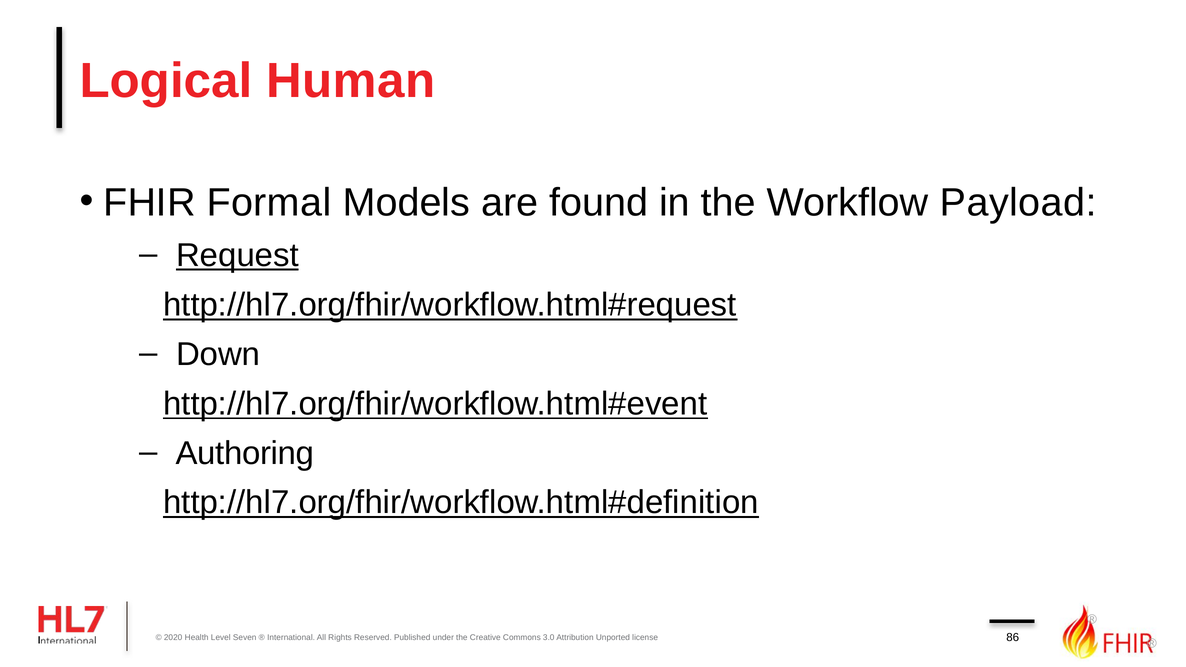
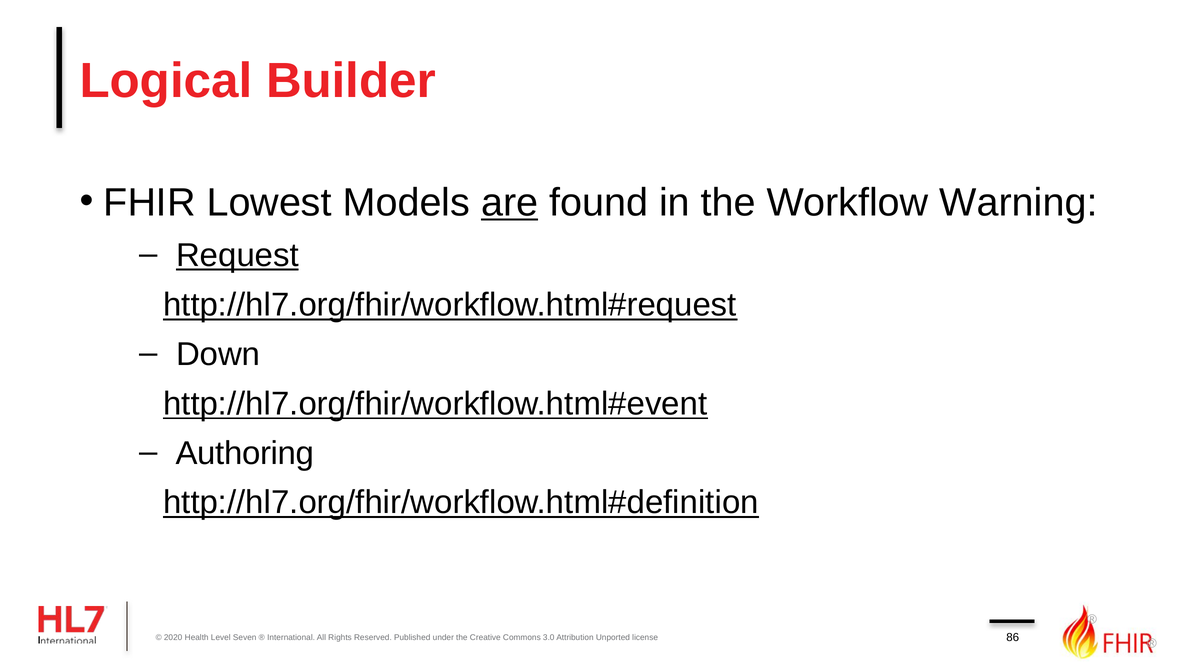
Human: Human -> Builder (351, 81)
Formal: Formal -> Lowest (269, 203)
are underline: none -> present (510, 203)
Payload: Payload -> Warning (1018, 203)
